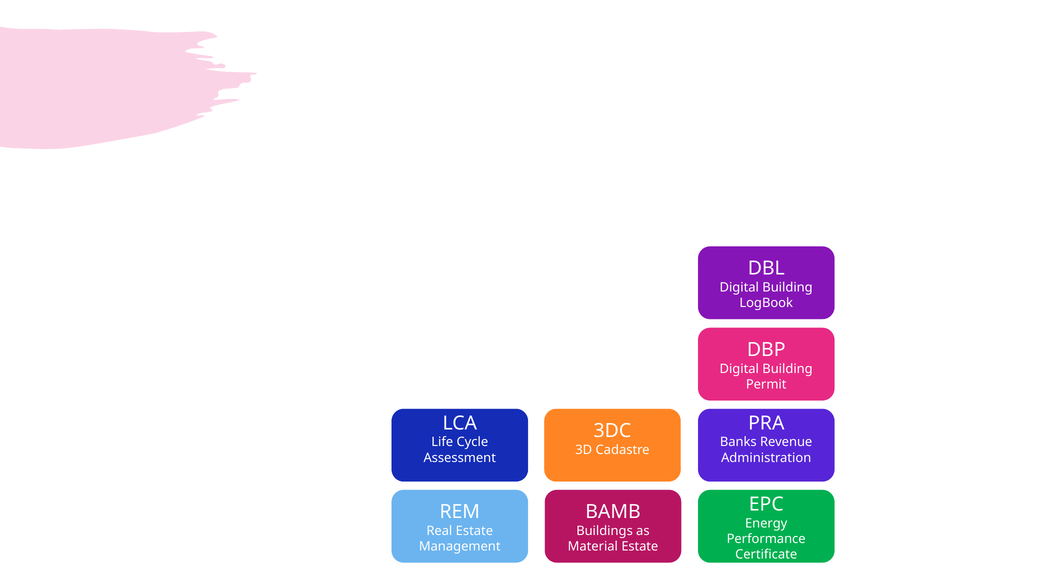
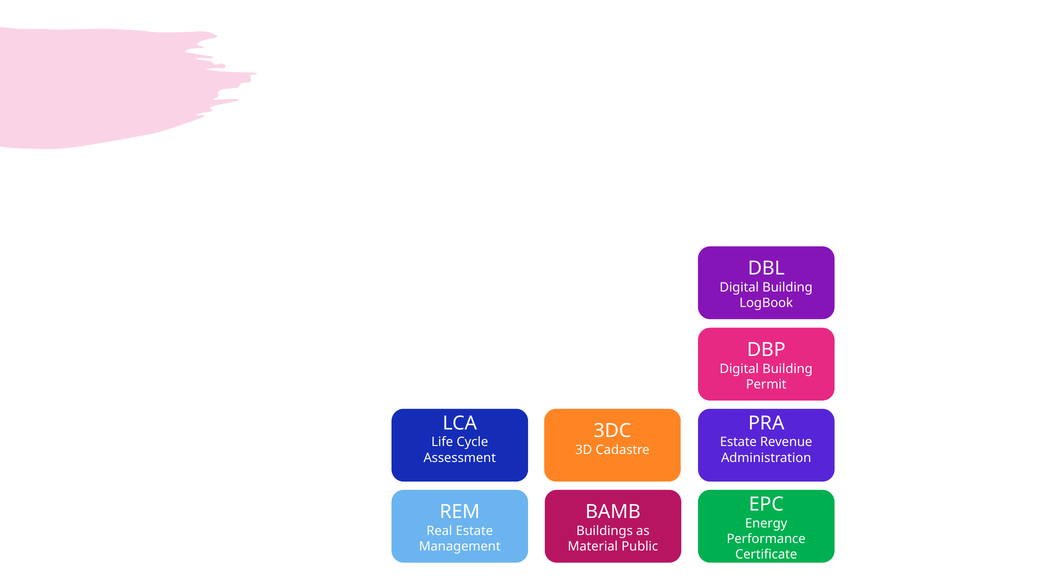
Banks: Banks -> Estate (738, 442)
Material Estate: Estate -> Public (640, 546)
